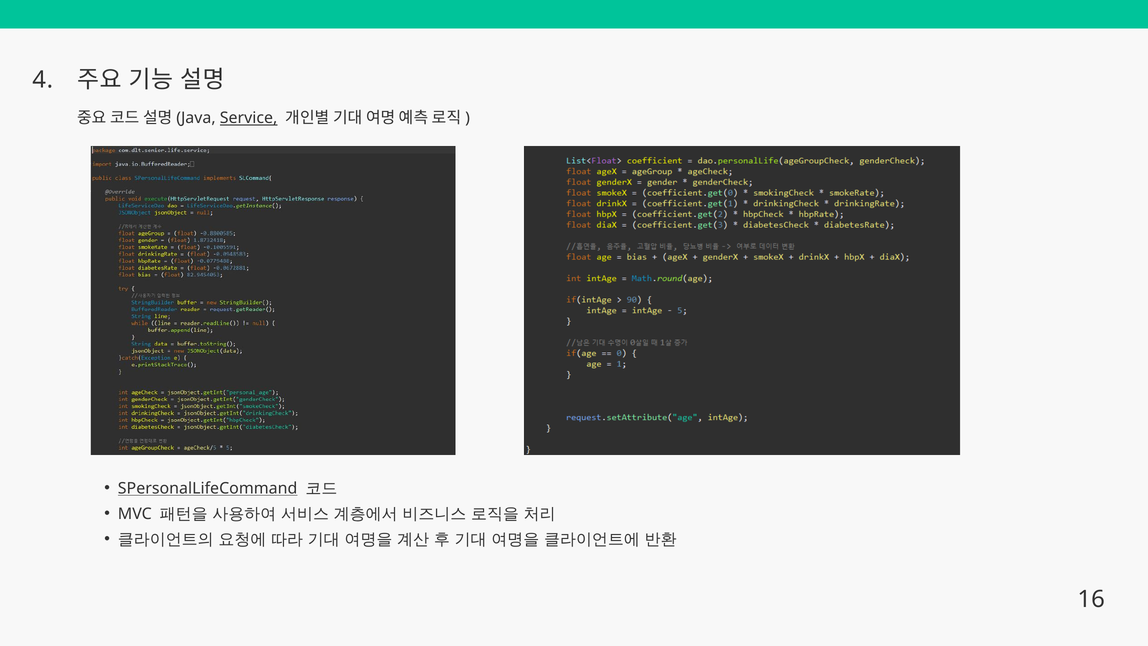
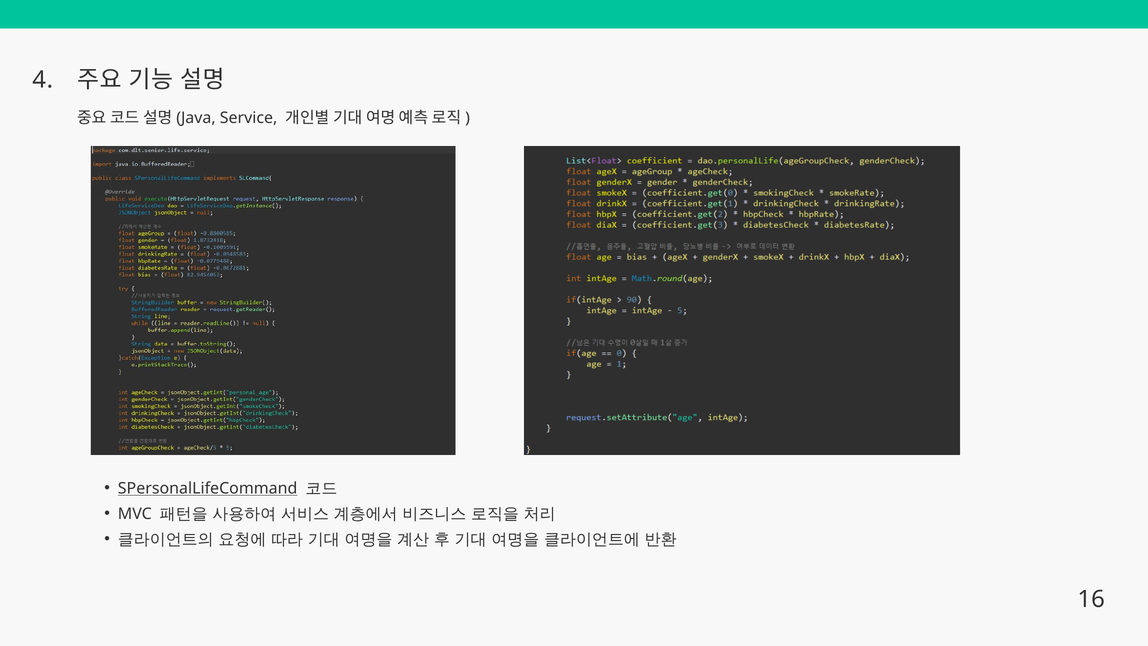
Service underline: present -> none (249, 118)
